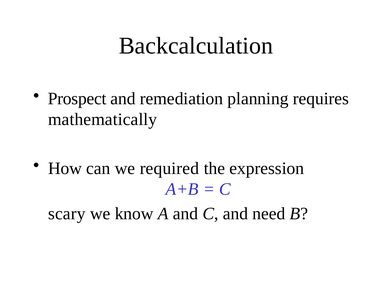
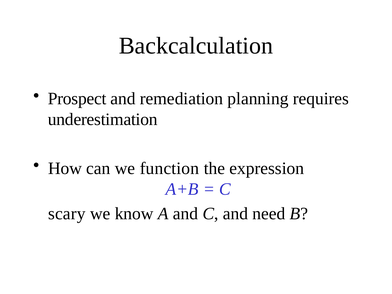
mathematically: mathematically -> underestimation (103, 119)
required: required -> function (169, 168)
